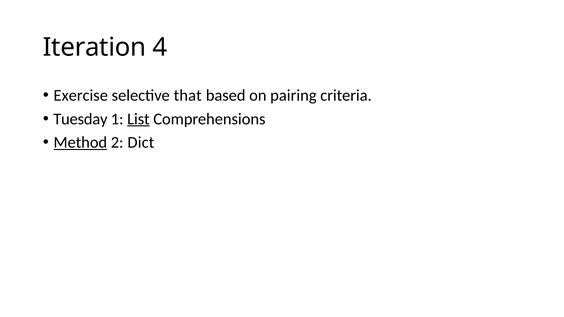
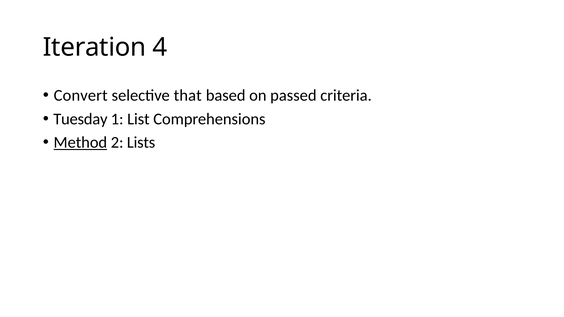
Exercise: Exercise -> Convert (81, 95)
pairing: pairing -> passed (293, 95)
List underline: present -> none (138, 119)
Dict: Dict -> Lists (141, 143)
